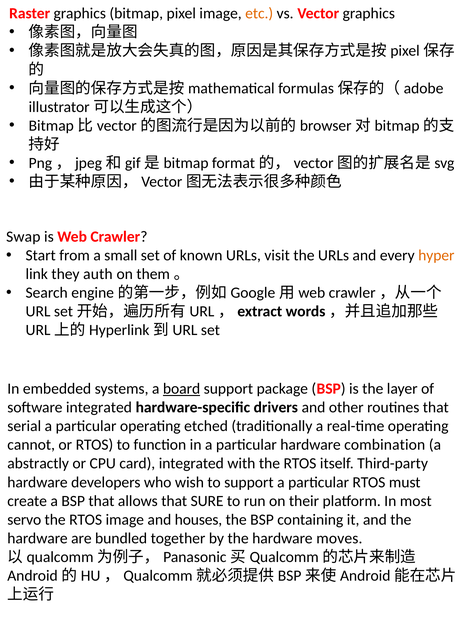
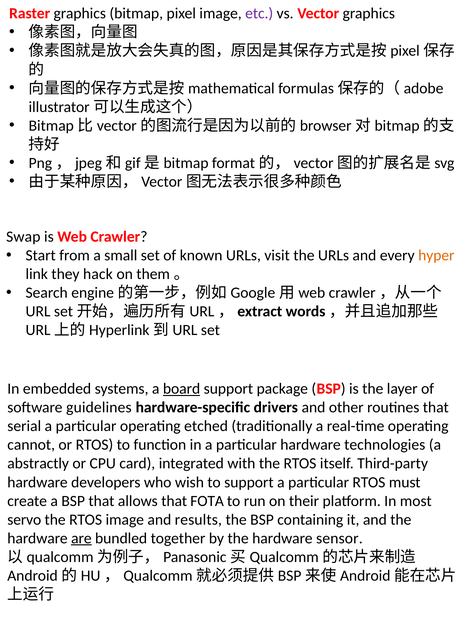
etc colour: orange -> purple (259, 13)
auth: auth -> hack (98, 274)
software integrated: integrated -> guidelines (99, 407)
combination: combination -> technologies (385, 445)
SURE: SURE -> FOTA (207, 501)
houses: houses -> results (198, 519)
are underline: none -> present (81, 538)
moves: moves -> sensor (339, 538)
